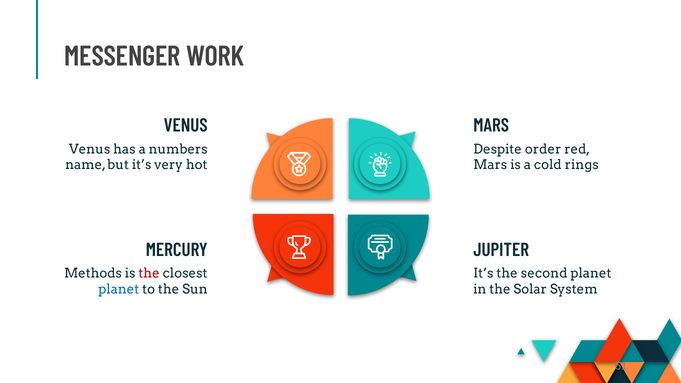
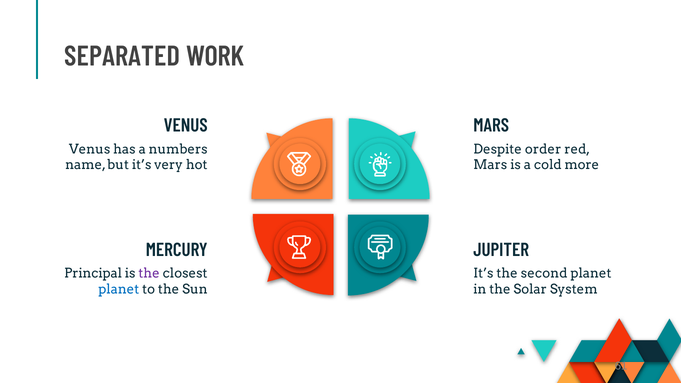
MESSENGER: MESSENGER -> SEPARATED (122, 56)
rings: rings -> more (582, 165)
Methods: Methods -> Principal (93, 273)
the colour: red -> purple (149, 273)
